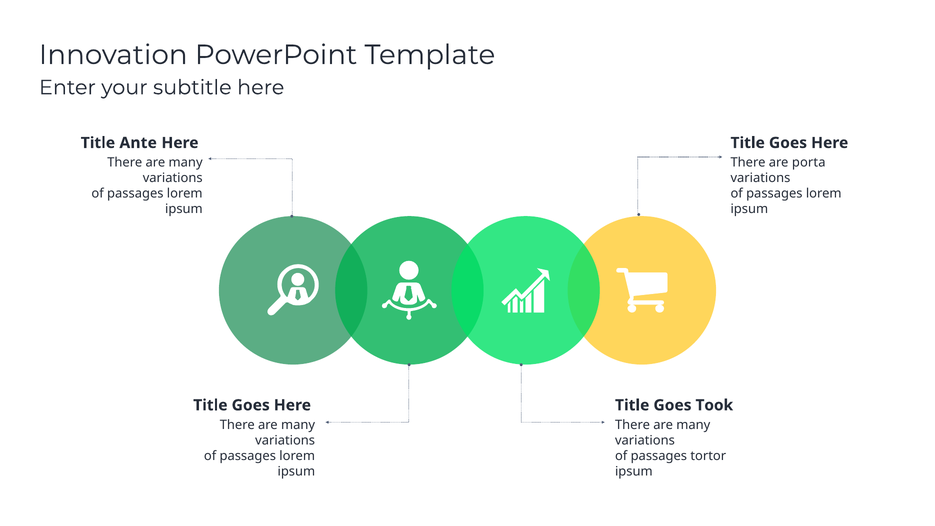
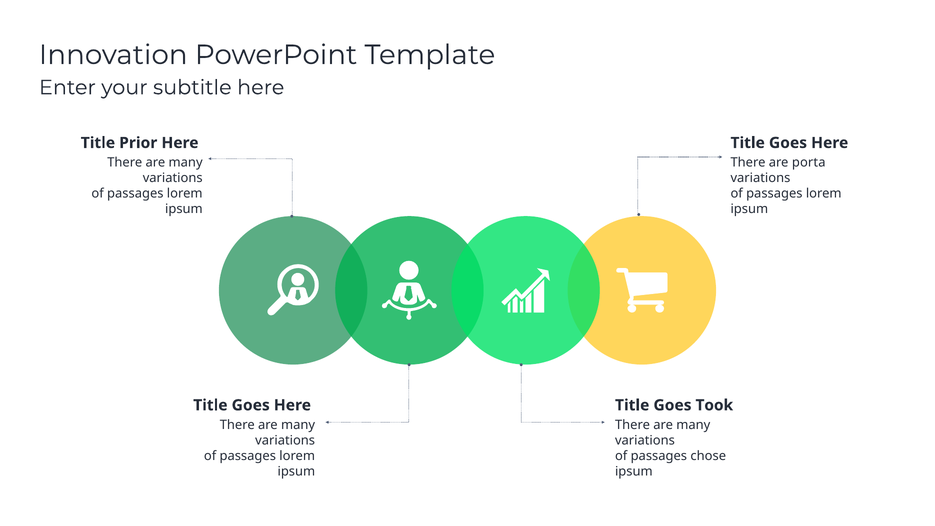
Ante: Ante -> Prior (138, 143)
tortor: tortor -> chose (708, 456)
